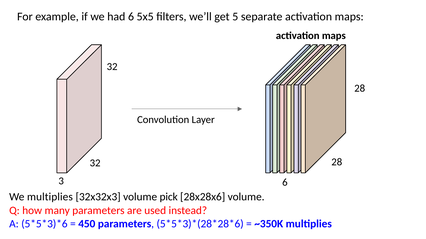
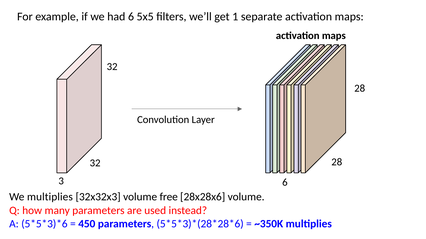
5: 5 -> 1 (235, 17)
pick: pick -> free (169, 197)
